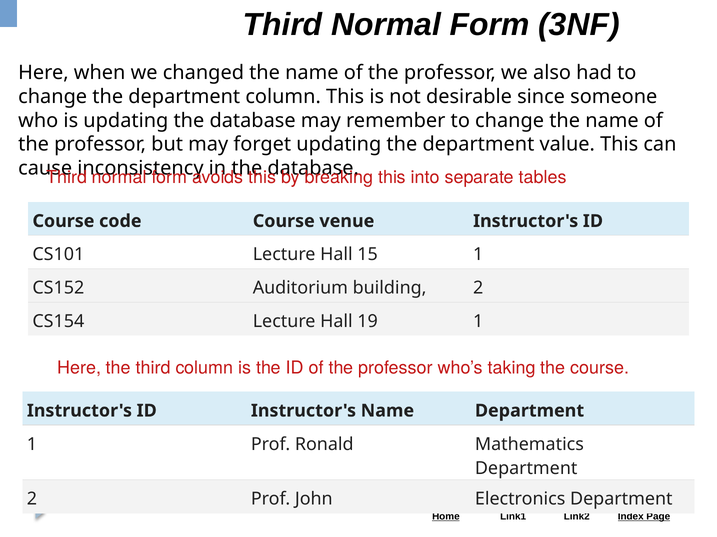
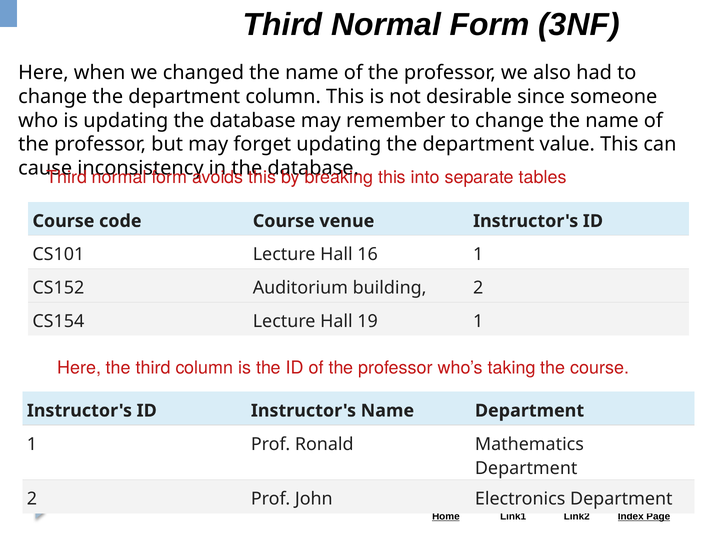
15: 15 -> 16 (368, 255)
